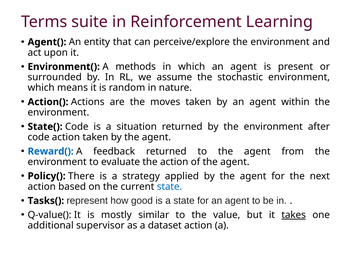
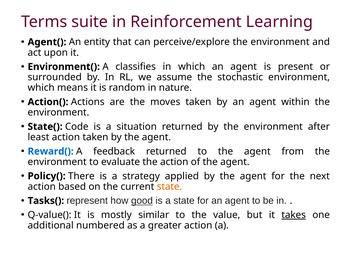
methods: methods -> classifies (136, 67)
code: code -> least (38, 137)
state colour: blue -> orange (169, 187)
good underline: none -> present (142, 201)
supervisor: supervisor -> numbered (100, 226)
dataset: dataset -> greater (165, 226)
